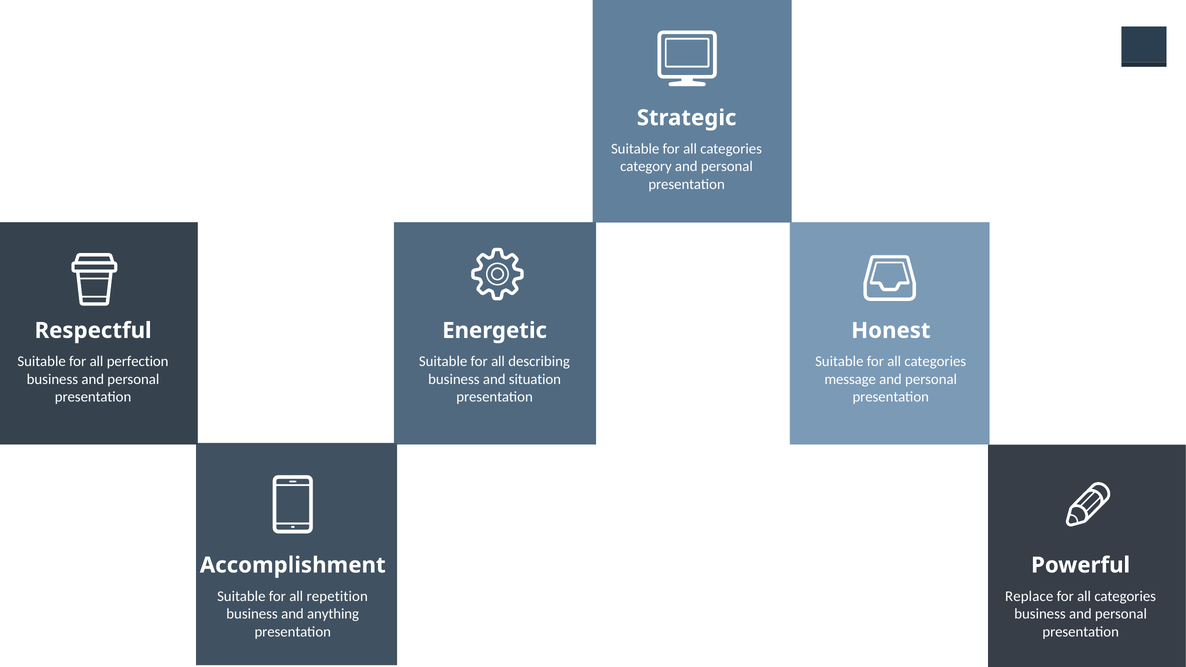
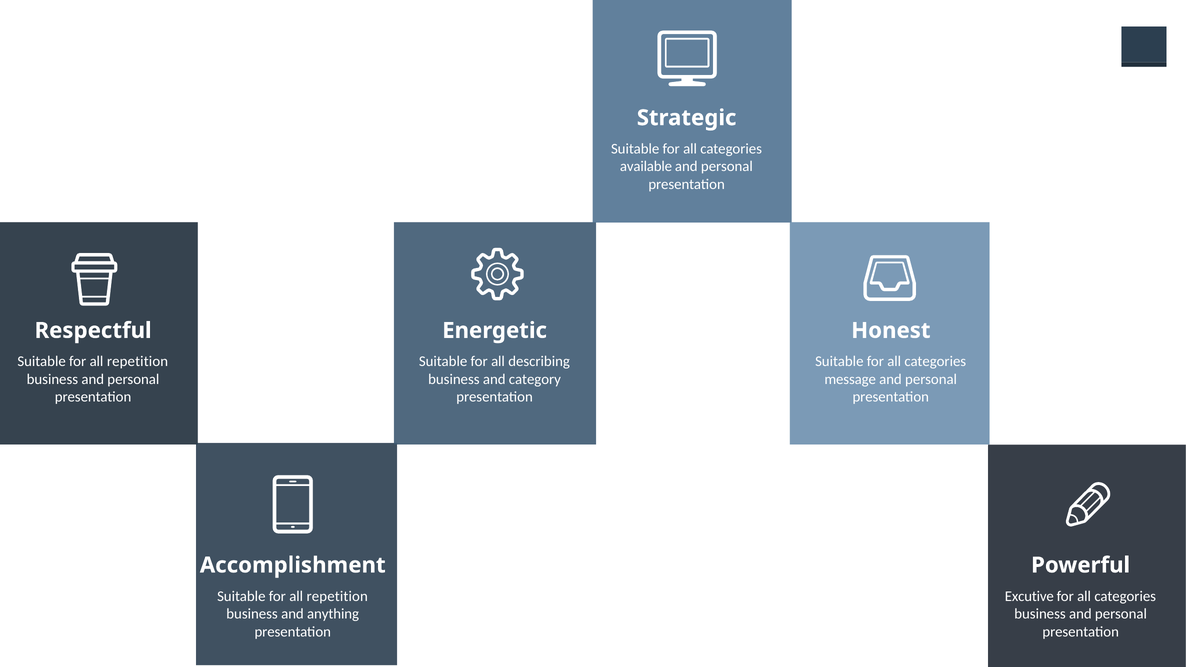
category: category -> available (646, 167)
perfection: perfection -> repetition (138, 362)
situation: situation -> category (535, 379)
Replace: Replace -> Excutive (1029, 596)
